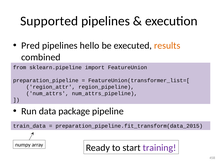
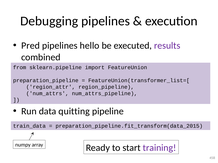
Supported: Supported -> Debugging (49, 21)
results colour: orange -> purple (167, 46)
package: package -> quitting (74, 112)
